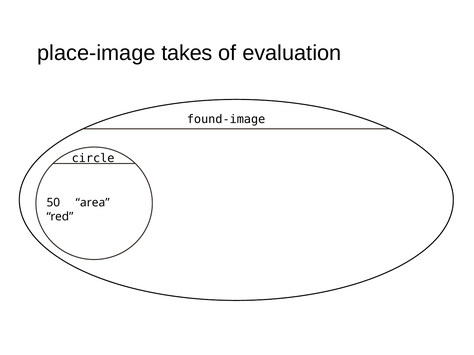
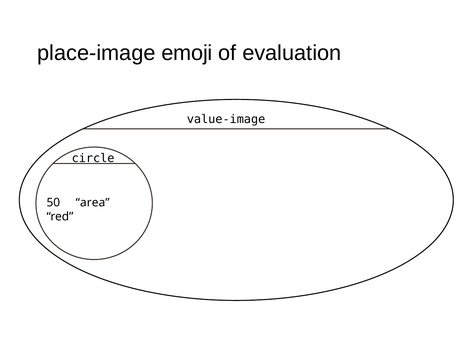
takes: takes -> emoji (187, 53)
found-image: found-image -> value-image (226, 119)
